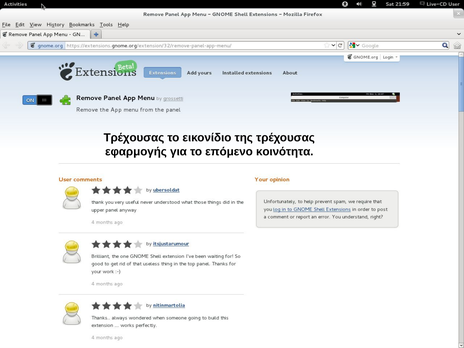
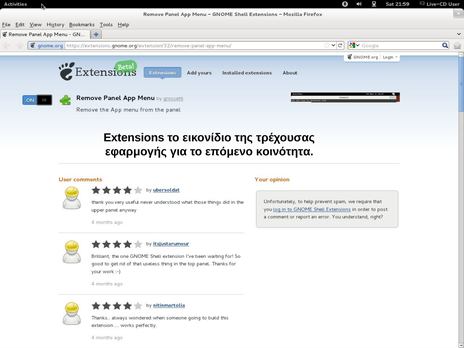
Τρέχουσας: Τρέχουσας -> Extensions (134, 138)
